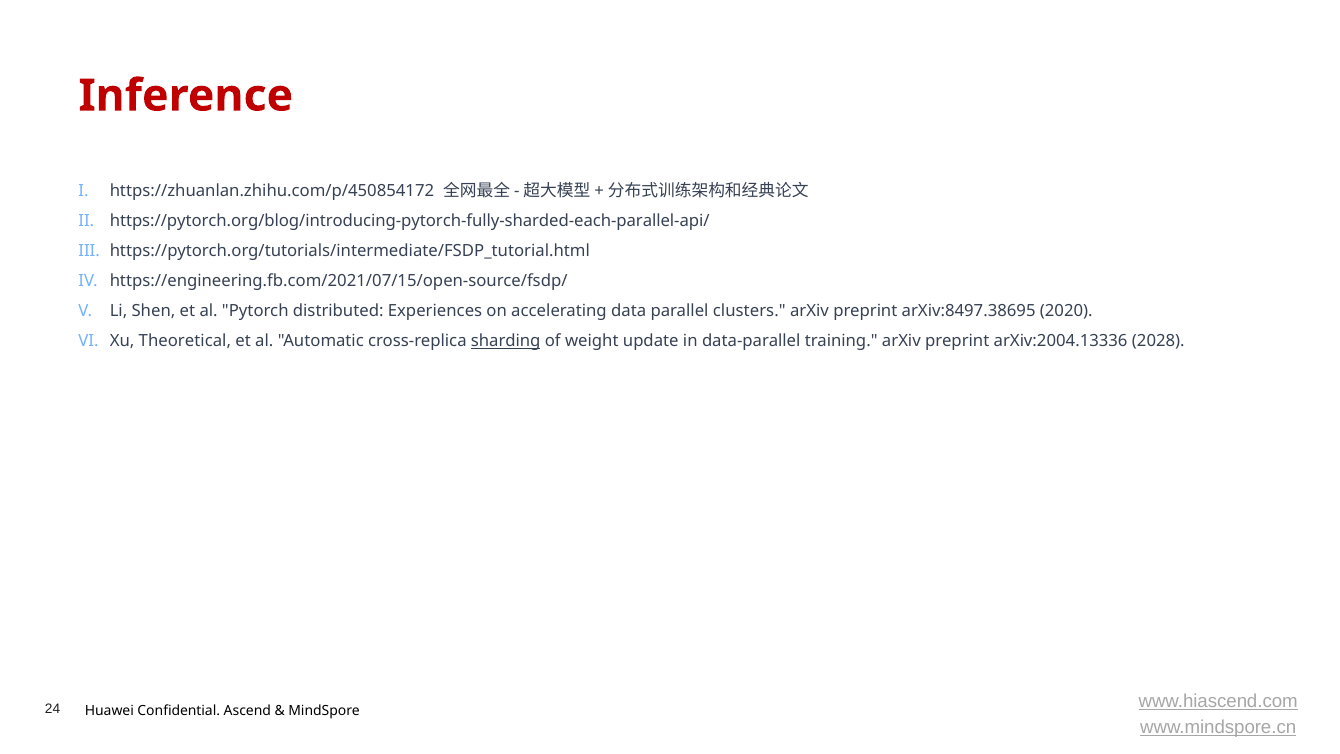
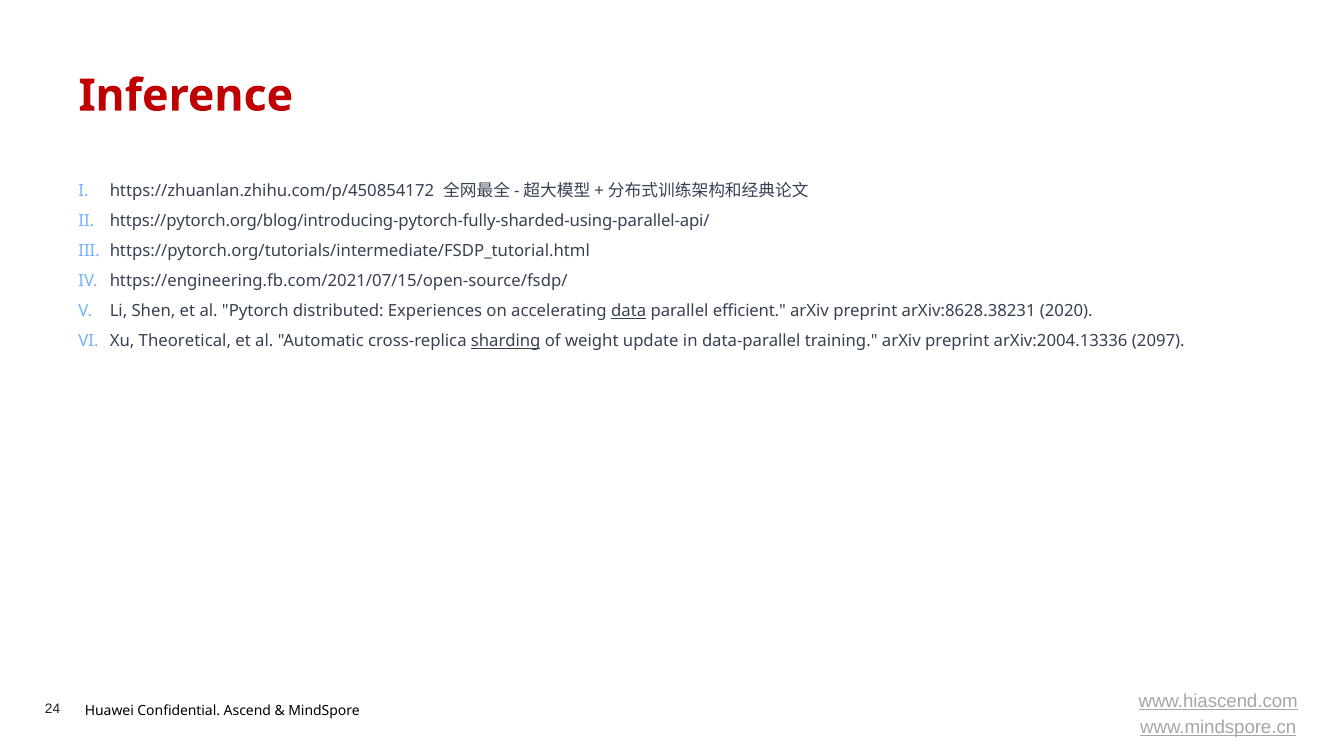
https://pytorch.org/blog/introducing-pytorch-fully-sharded-each-parallel-api/: https://pytorch.org/blog/introducing-pytorch-fully-sharded-each-parallel-api/ -> https://pytorch.org/blog/introducing-pytorch-fully-sharded-using-parallel-api/ (410, 221)
data underline: none -> present (629, 311)
clusters: clusters -> efficient (749, 311)
arXiv:8497.38695: arXiv:8497.38695 -> arXiv:8628.38231 (969, 311)
2028: 2028 -> 2097 (1158, 341)
